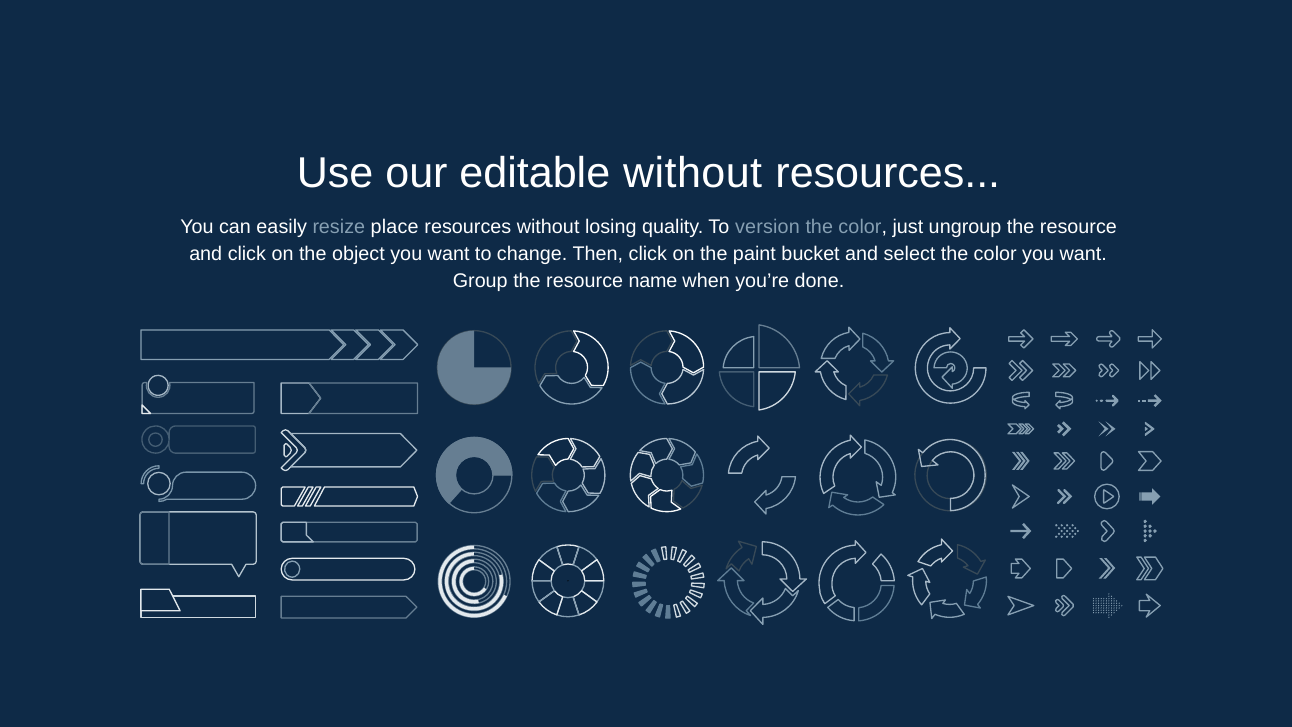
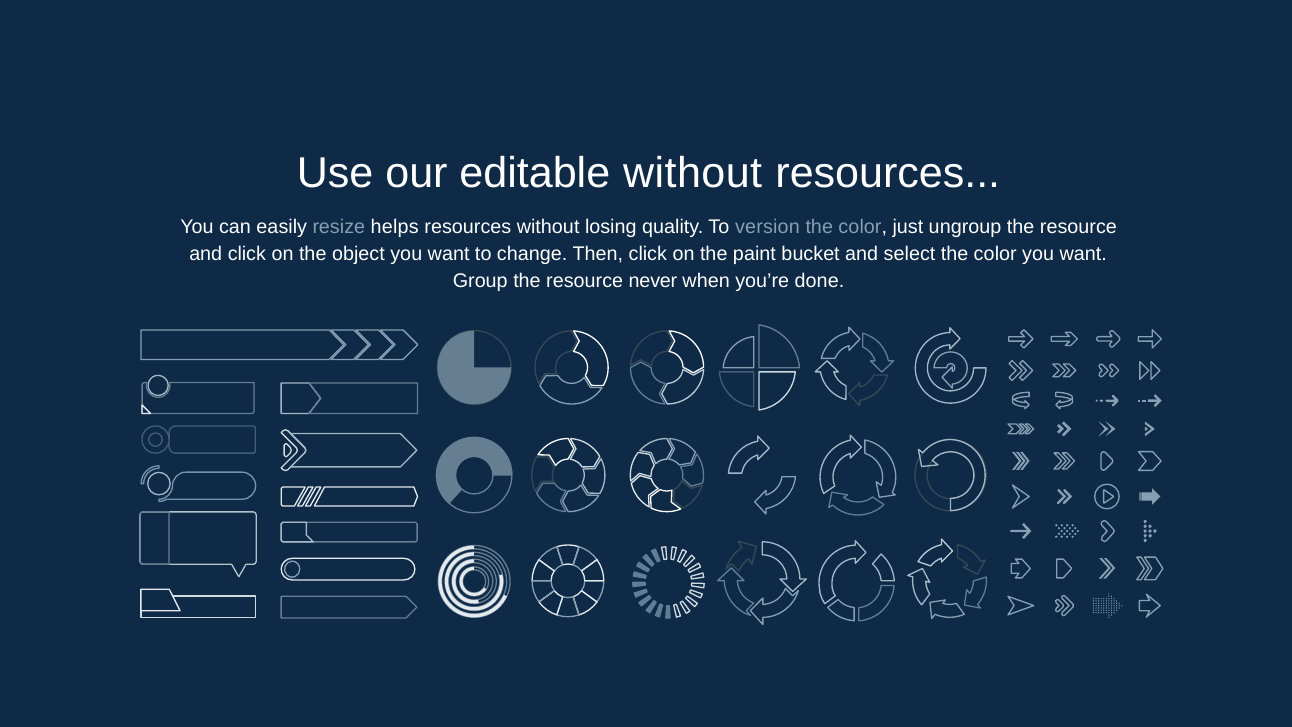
place: place -> helps (395, 227)
name: name -> never (653, 281)
